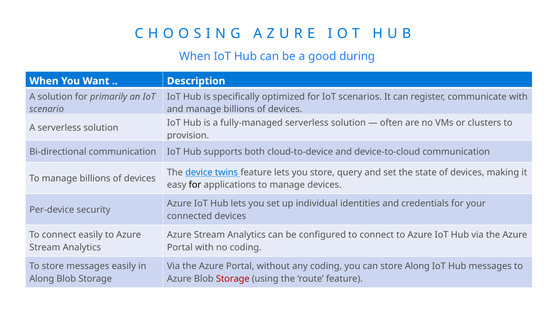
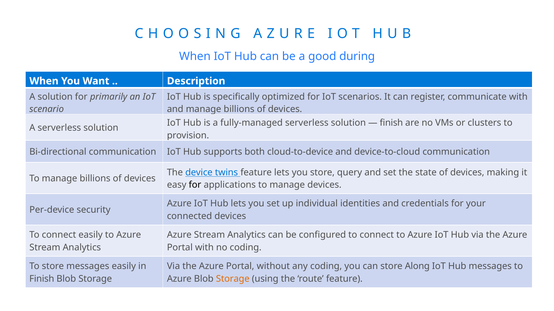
often: often -> finish (391, 123)
Along: Along -> Finish (42, 279)
Storage colour: red -> orange (233, 279)
